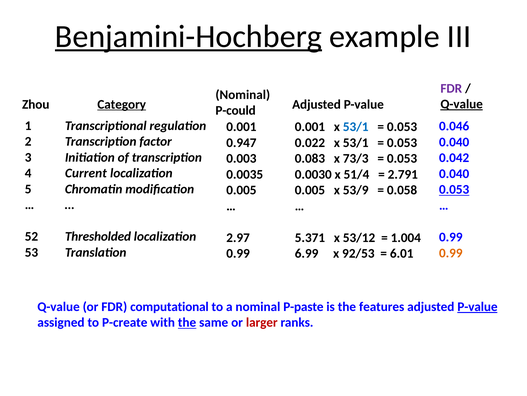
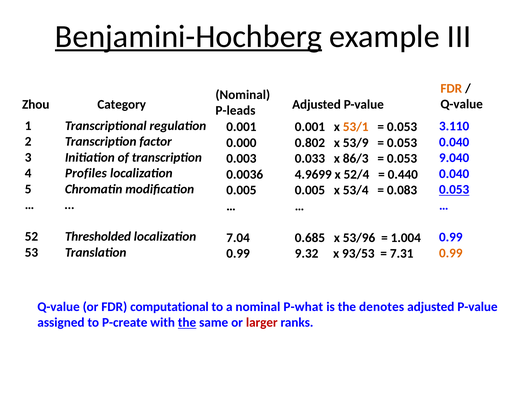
FDR colour: purple -> orange (451, 88)
Q-value underline: present -> none (462, 104)
Category underline: present -> none (122, 104)
P-could: P-could -> P-leads (235, 110)
0.046: 0.046 -> 3.110 (454, 126)
53/1 colour: blue -> orange (356, 127)
0.947: 0.947 -> 0.000 (241, 142)
0.022: 0.022 -> 0.802 (310, 142)
53/1: 53/1 -> 53/9 (356, 142)
0.042: 0.042 -> 9.040 (454, 158)
0.083: 0.083 -> 0.033 (310, 158)
73/3: 73/3 -> 86/3 (356, 158)
Current: Current -> Profiles (86, 173)
0.0035: 0.0035 -> 0.0036 (245, 174)
0.0030: 0.0030 -> 4.9699 (313, 174)
51/4: 51/4 -> 52/4 (356, 174)
2.791: 2.791 -> 0.440 (403, 174)
53/9: 53/9 -> 53/4 (356, 190)
0.058: 0.058 -> 0.083 (402, 190)
2.97: 2.97 -> 7.04 (238, 237)
5.371: 5.371 -> 0.685 (310, 237)
53/12: 53/12 -> 53/96 (359, 237)
6.99: 6.99 -> 9.32 (307, 253)
92/53: 92/53 -> 93/53 (358, 253)
6.01: 6.01 -> 7.31 (402, 253)
P-paste: P-paste -> P-what (303, 306)
features: features -> denotes (382, 306)
P-value underline: present -> none (477, 306)
